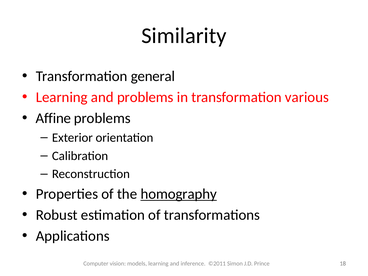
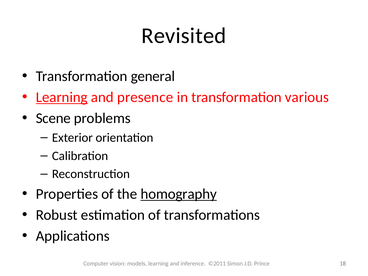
Similarity: Similarity -> Revisited (184, 36)
Learning underline: none -> present (62, 97)
and problems: problems -> presence (145, 97)
Affine: Affine -> Scene (53, 118)
